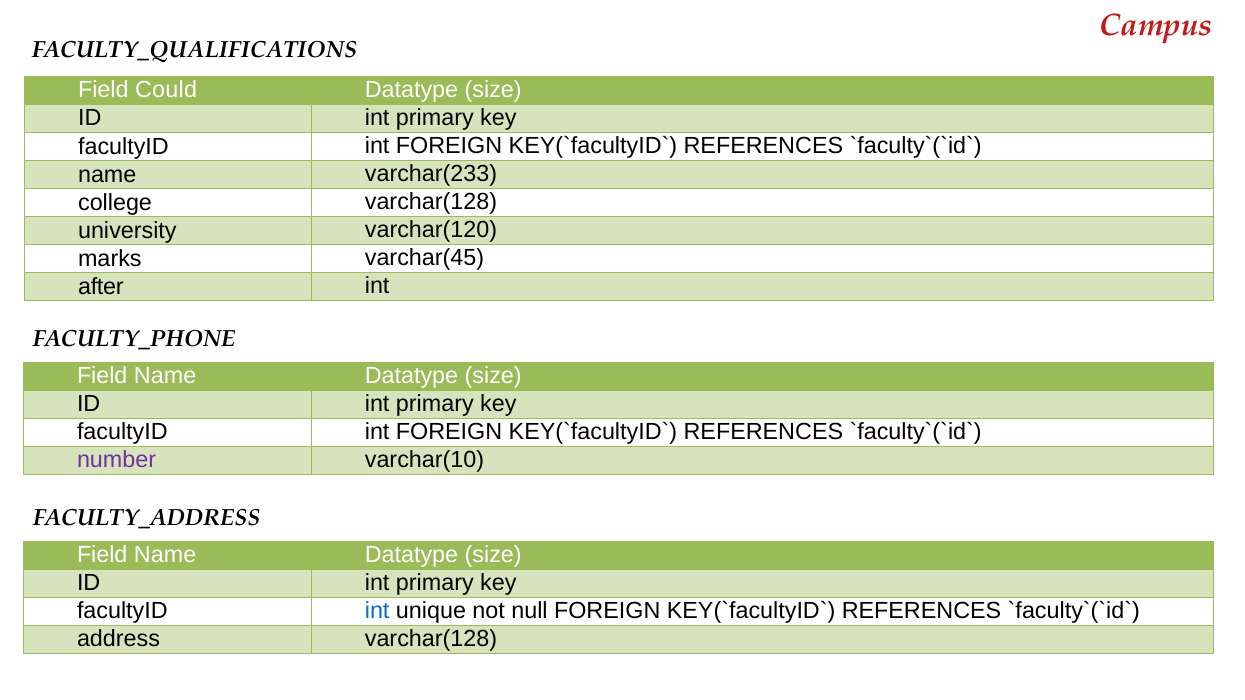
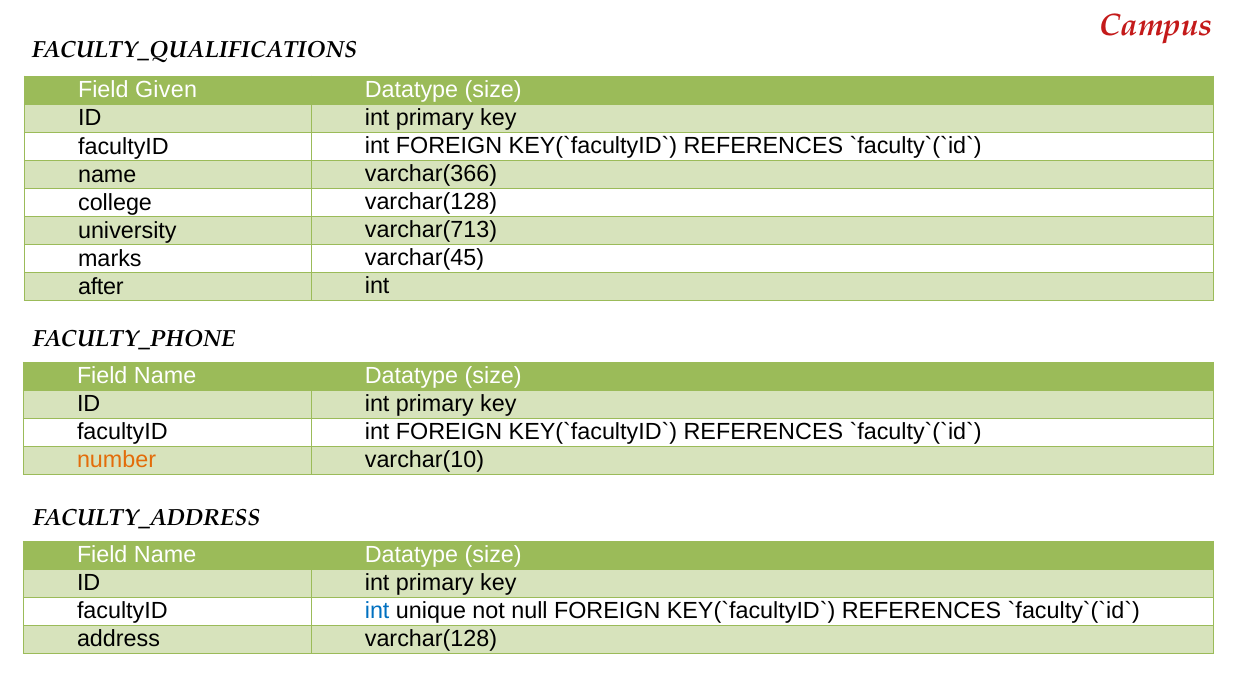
Could: Could -> Given (166, 90)
varchar(233: varchar(233 -> varchar(366 (431, 174)
varchar(120: varchar(120 -> varchar(713 (431, 230)
number colour: purple -> orange (117, 460)
